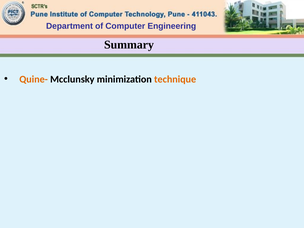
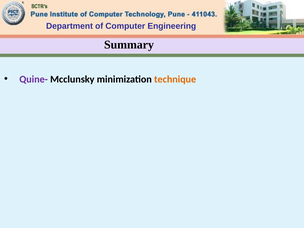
Quine- colour: orange -> purple (34, 79)
